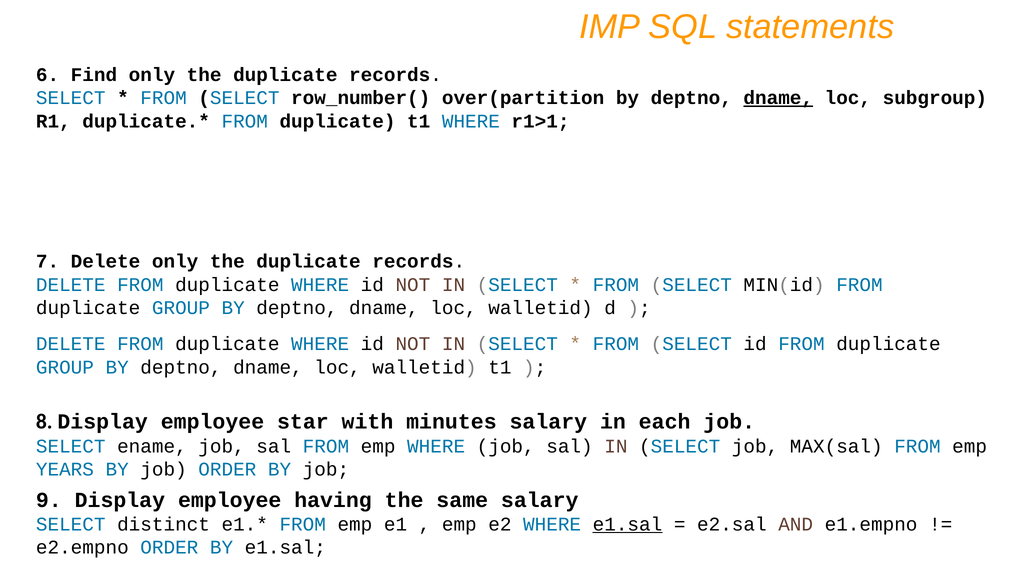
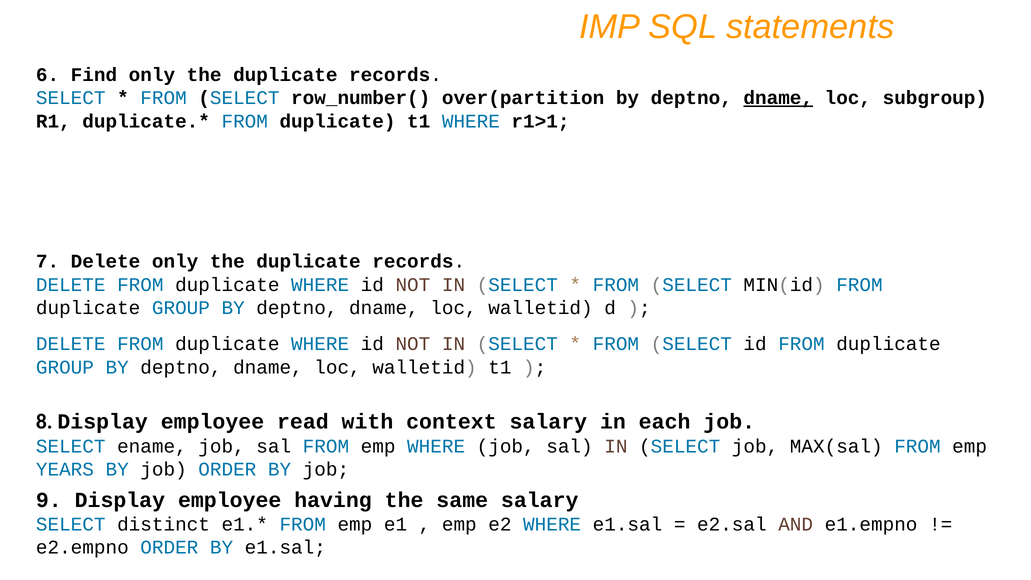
star: star -> read (303, 422)
minutes: minutes -> context (451, 422)
e1.sal underline: present -> none (627, 524)
